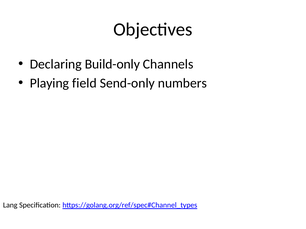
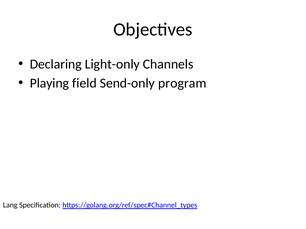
Build-only: Build-only -> Light-only (112, 64)
numbers: numbers -> program (182, 83)
